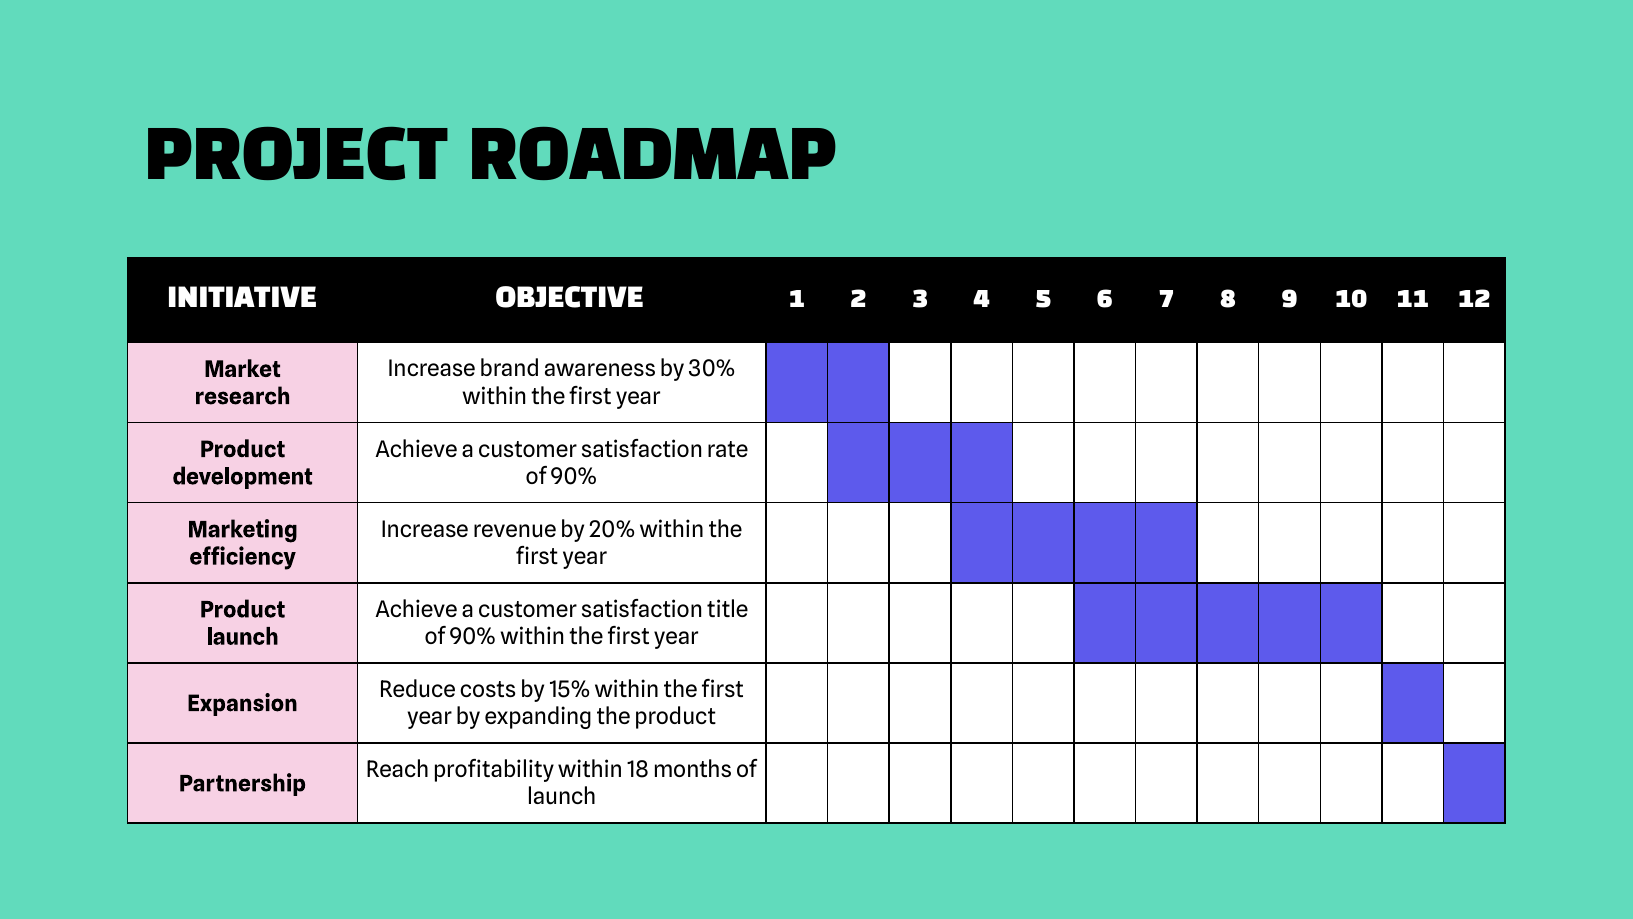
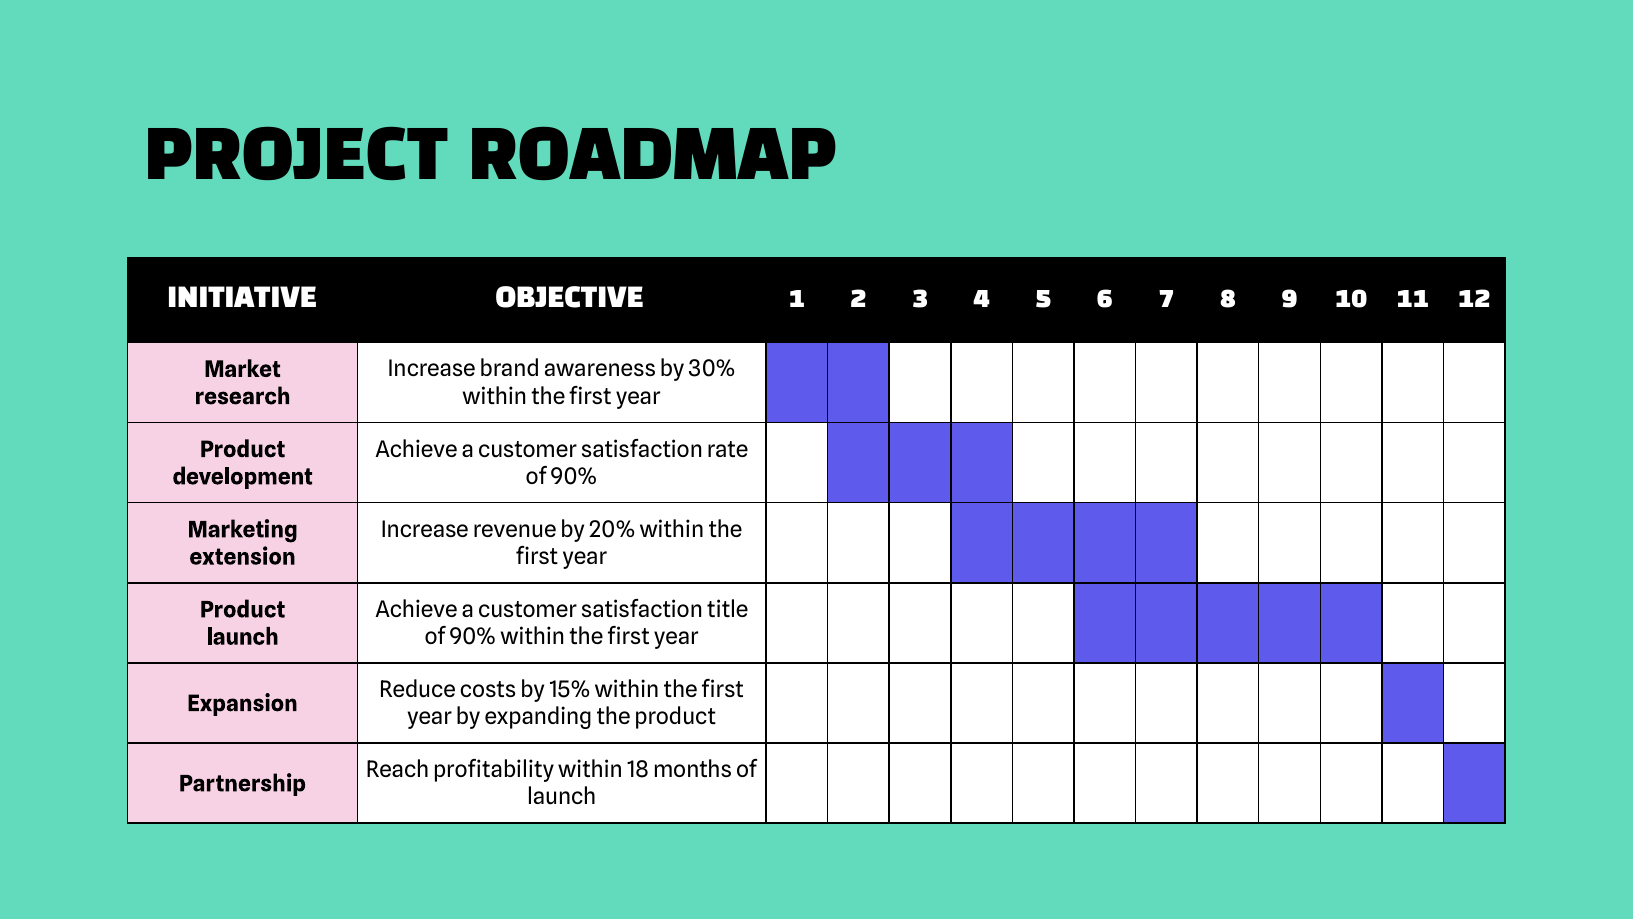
efficiency: efficiency -> extension (243, 557)
